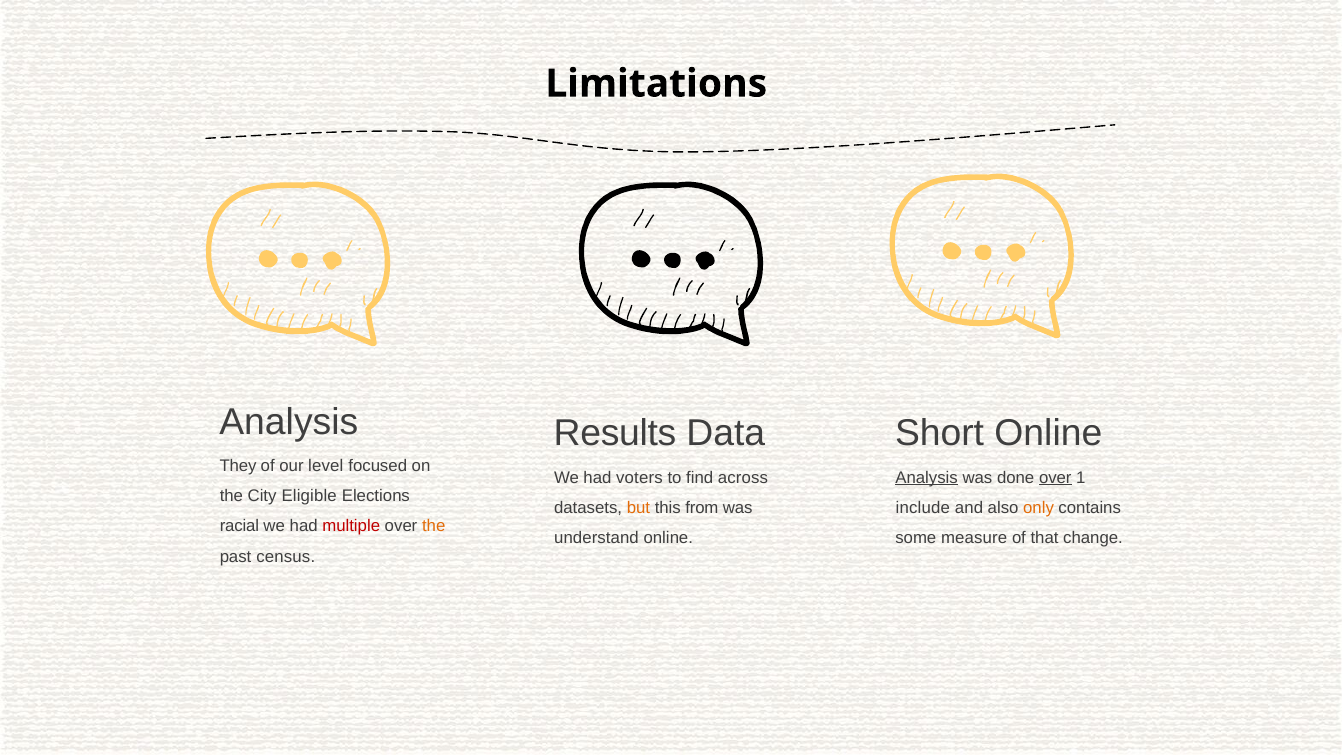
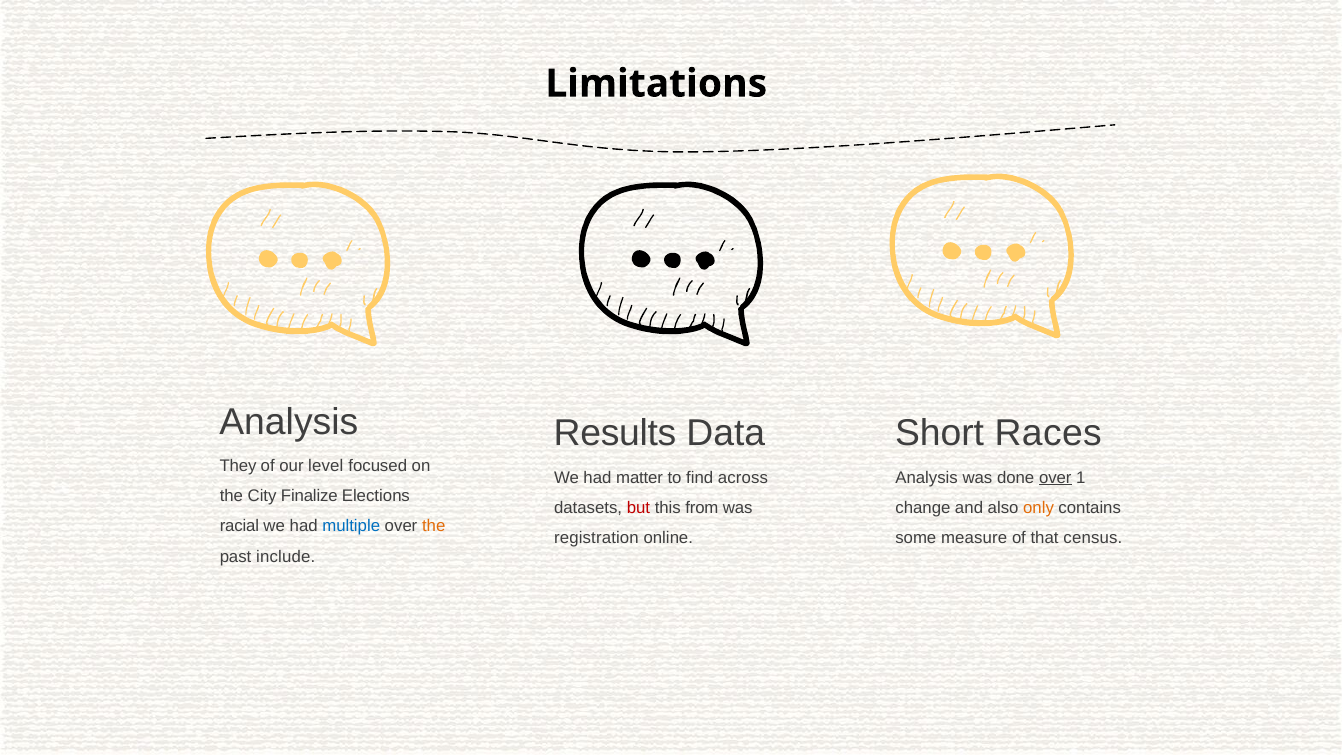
Short Online: Online -> Races (1048, 433)
voters: voters -> matter (640, 478)
Analysis underline: present -> none (927, 478)
Eligible: Eligible -> Finalize (309, 496)
but colour: orange -> red (638, 508)
include: include -> change (923, 508)
multiple colour: red -> blue (351, 526)
change: change -> census (1093, 538)
understand: understand -> registration (596, 538)
census: census -> include (286, 557)
